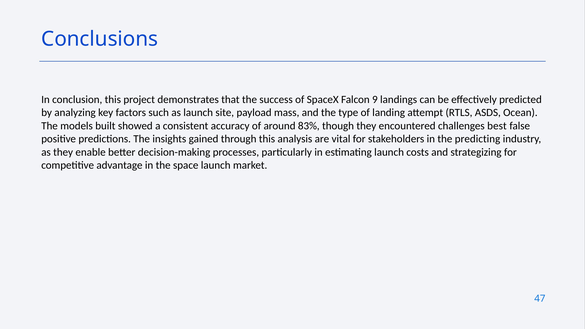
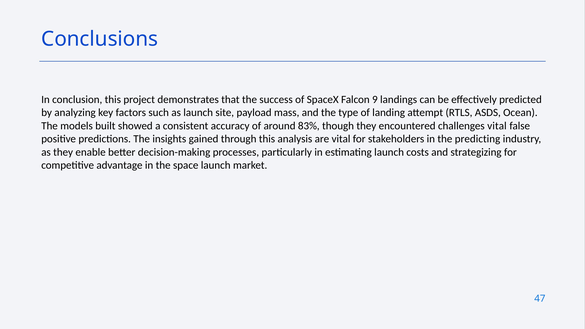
challenges best: best -> vital (497, 126)
